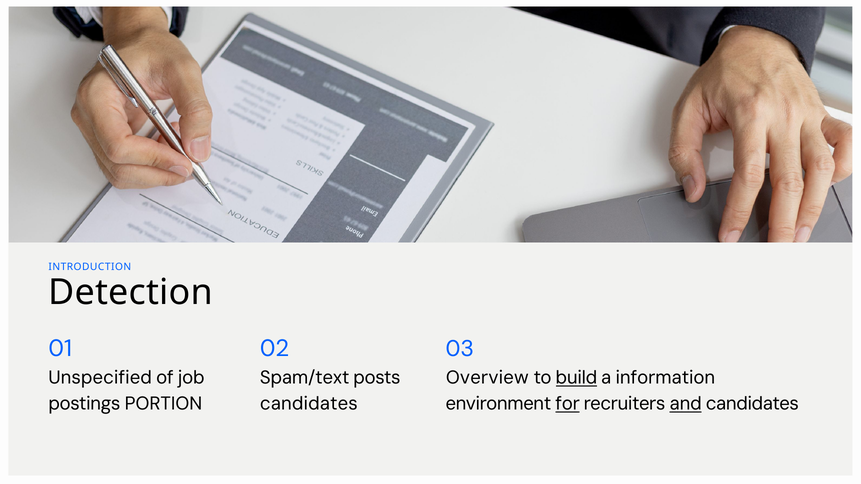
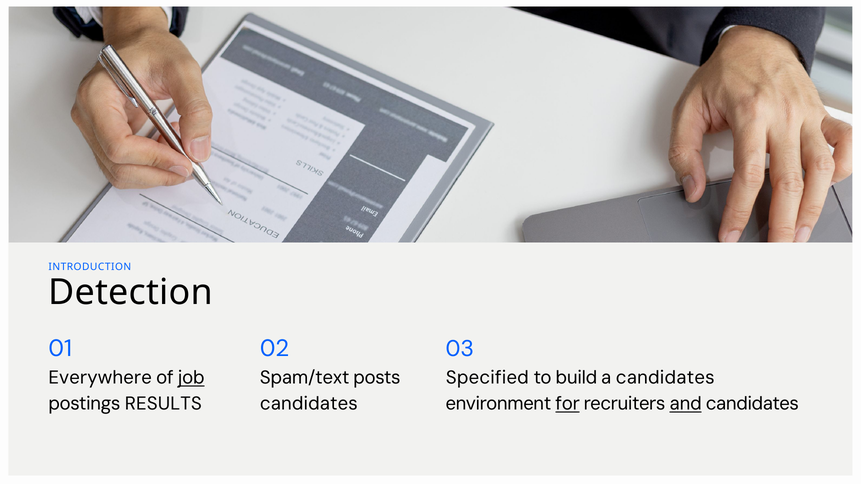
Unspecified: Unspecified -> Everywhere (100, 378)
job underline: none -> present (191, 378)
Overview: Overview -> Specified (487, 378)
build underline: present -> none (576, 378)
a information: information -> candidates (665, 378)
PORTION: PORTION -> RESULTS (163, 404)
